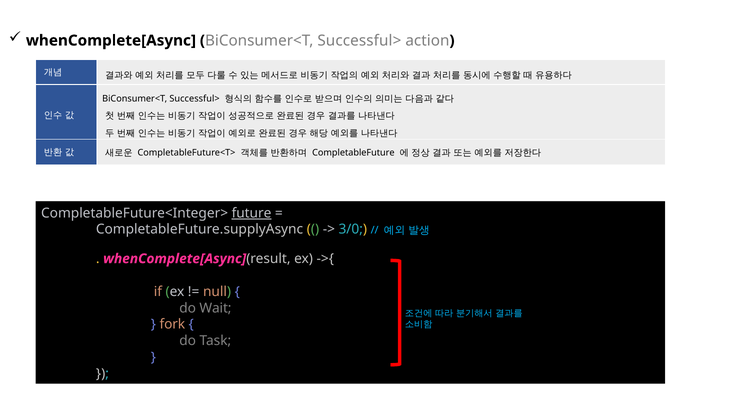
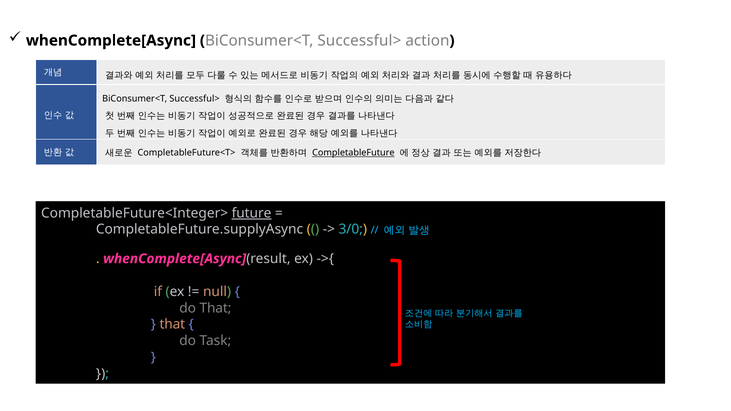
CompletableFuture underline: none -> present (353, 153)
do Wait: Wait -> That (215, 308)
fork: fork -> that (172, 325)
